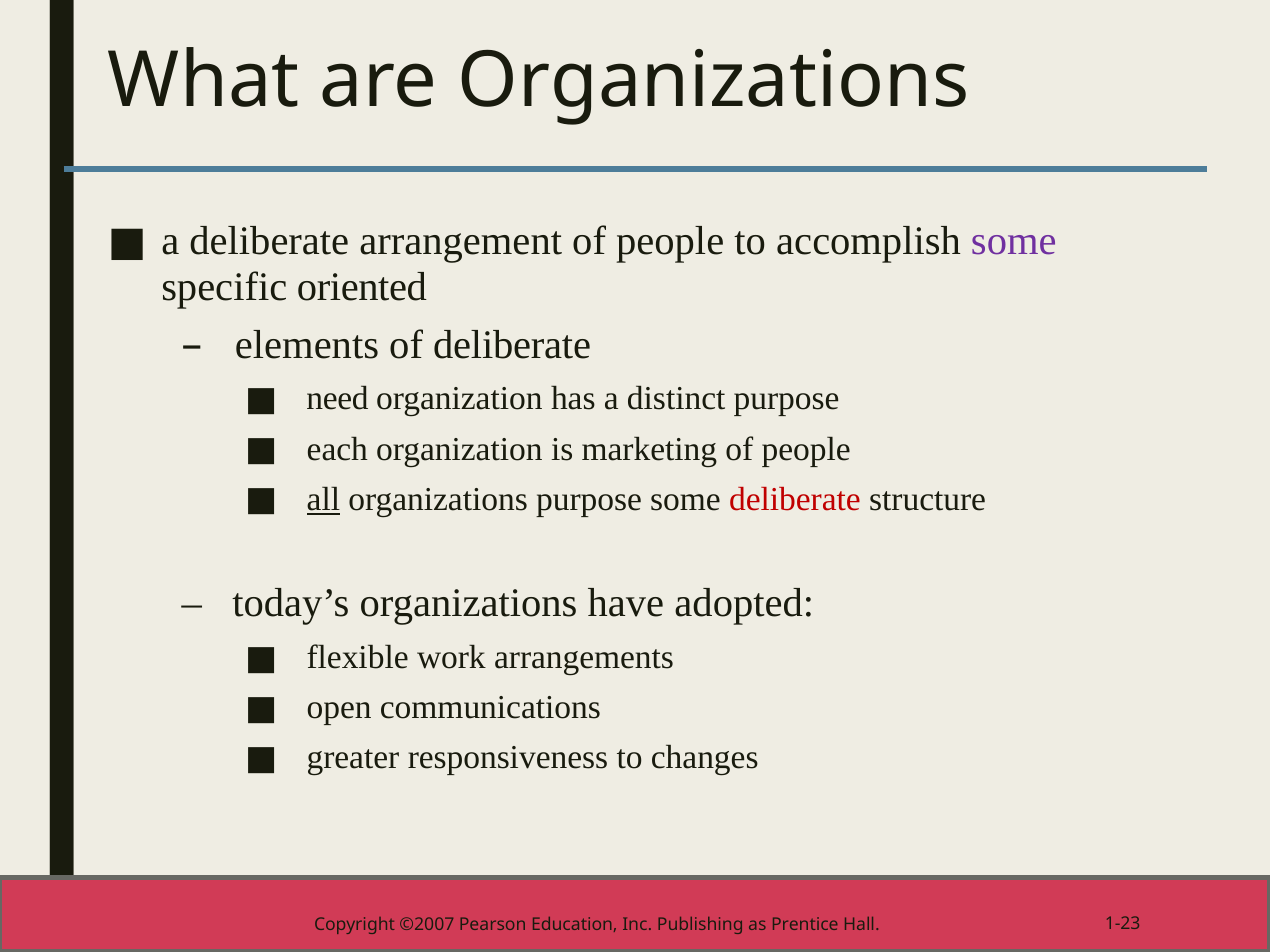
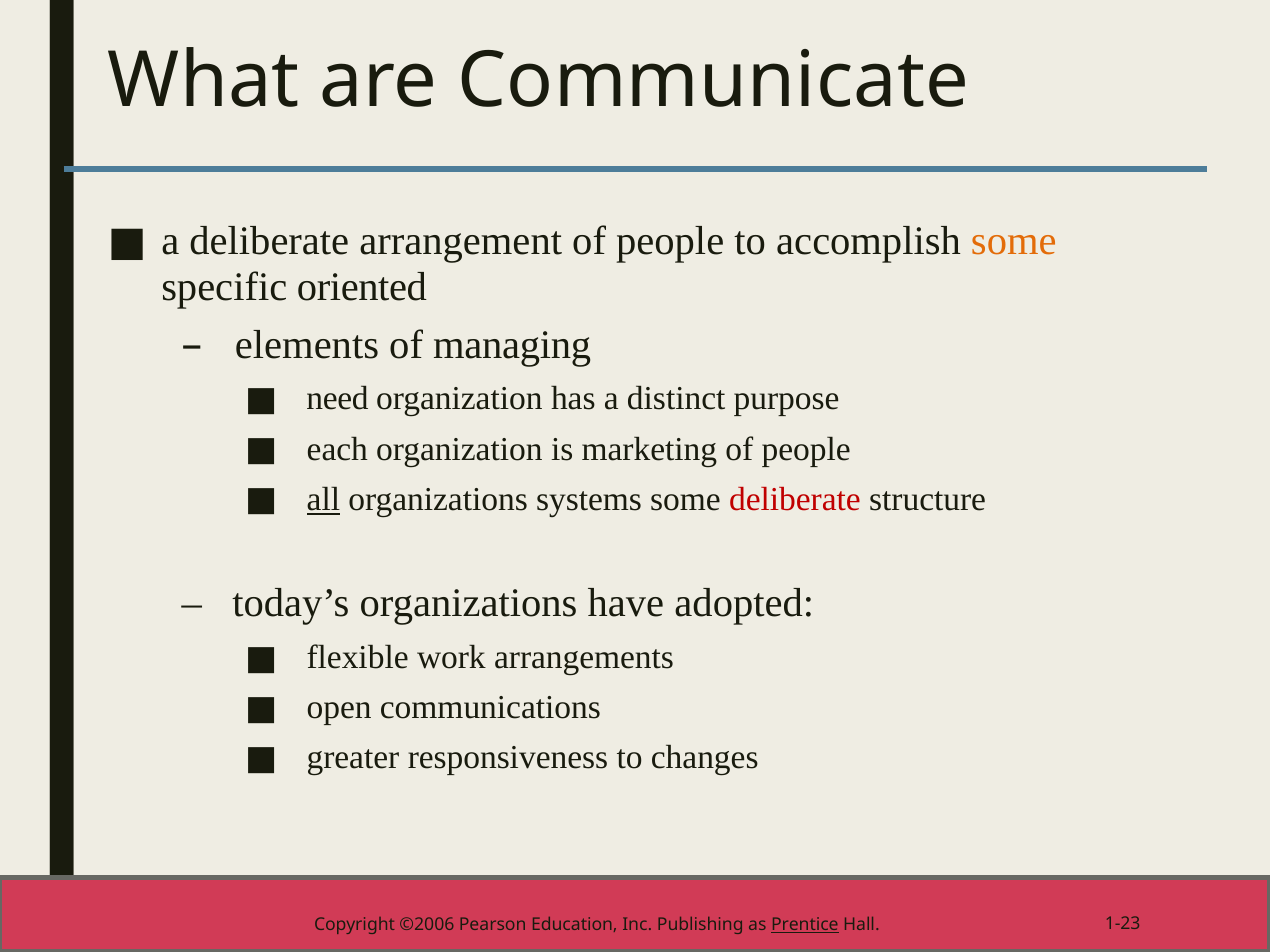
are Organizations: Organizations -> Communicate (713, 81)
some colour: purple -> orange (1014, 241)
of deliberate: deliberate -> managing (512, 345)
organizations purpose: purpose -> systems (589, 499)
©2007: ©2007 -> ©2006 (427, 926)
Prentice underline: none -> present (805, 926)
